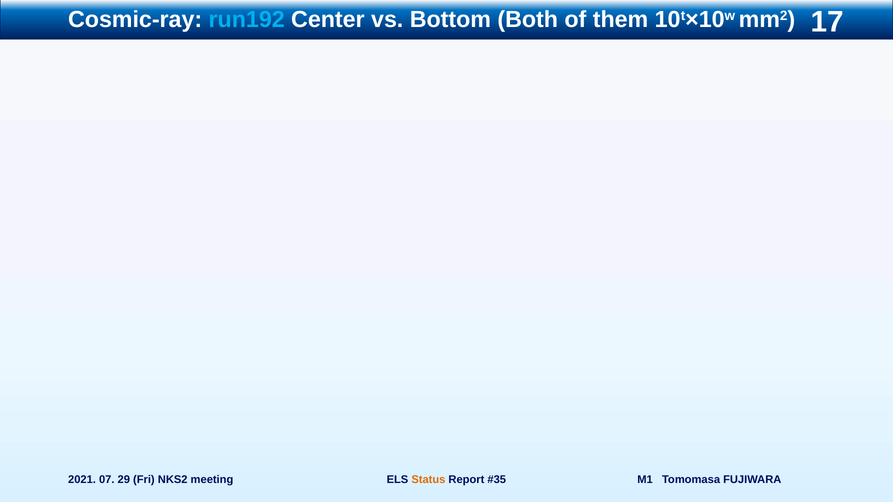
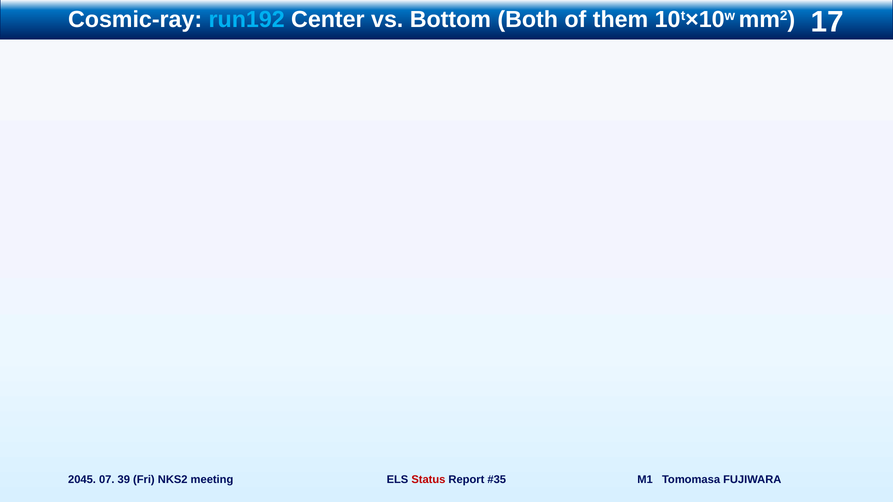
2021: 2021 -> 2045 (82, 480)
29: 29 -> 39 (124, 480)
Status colour: orange -> red (428, 480)
